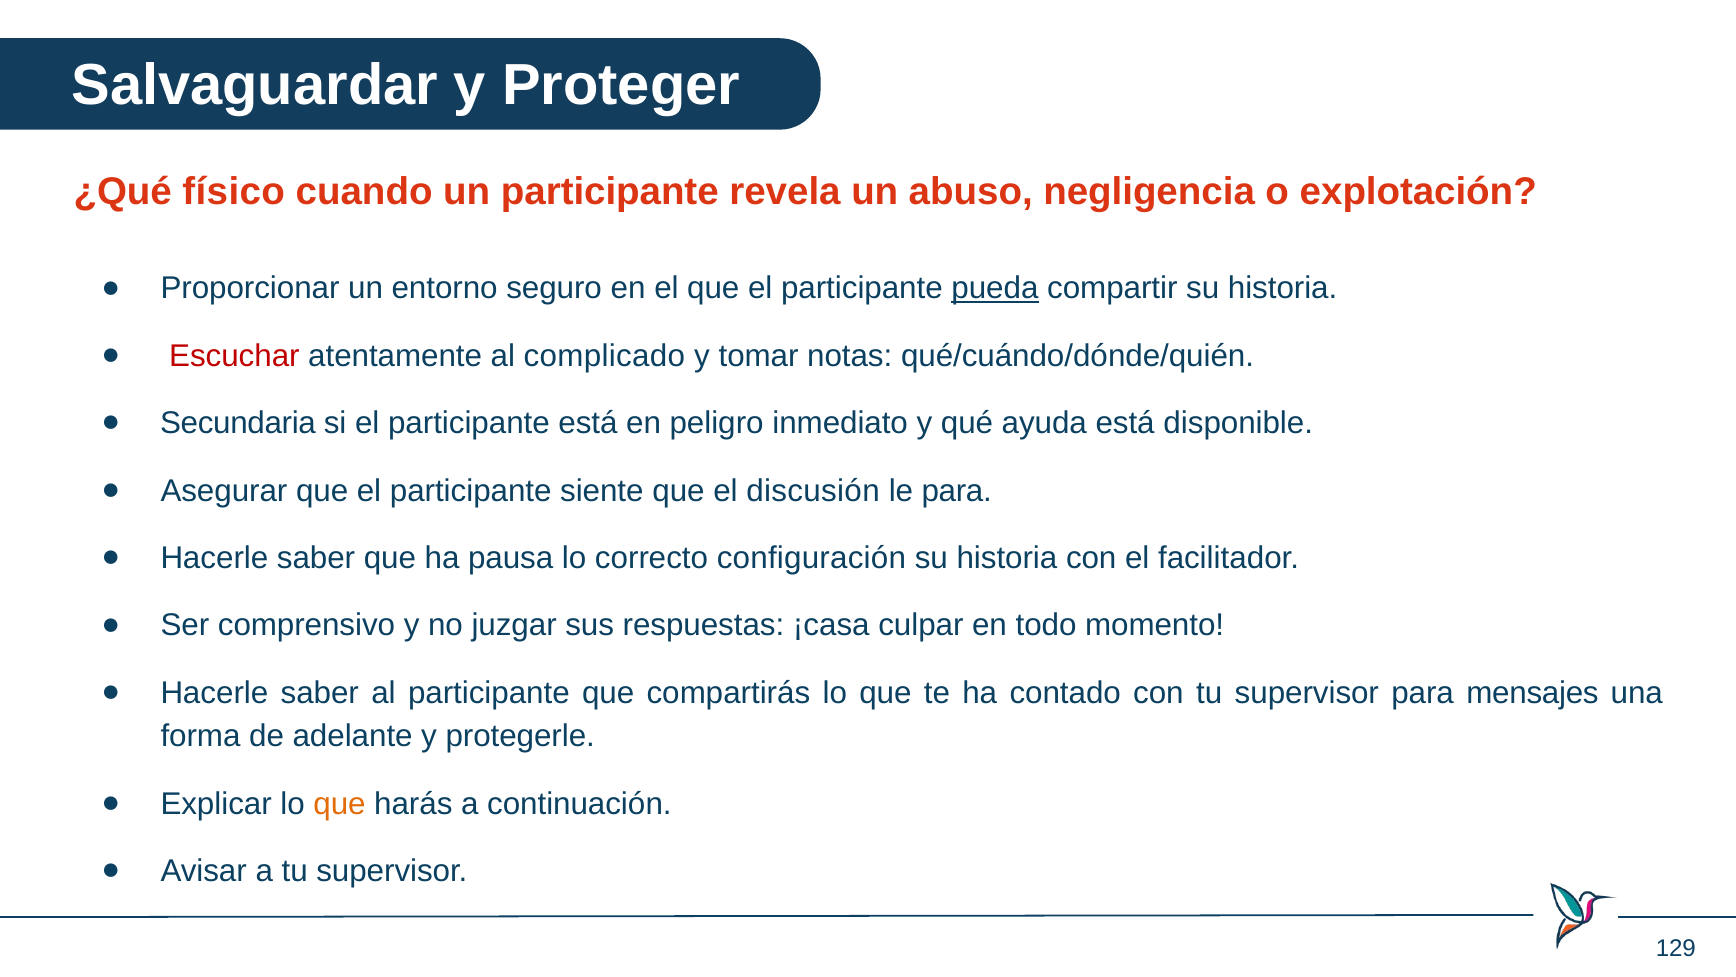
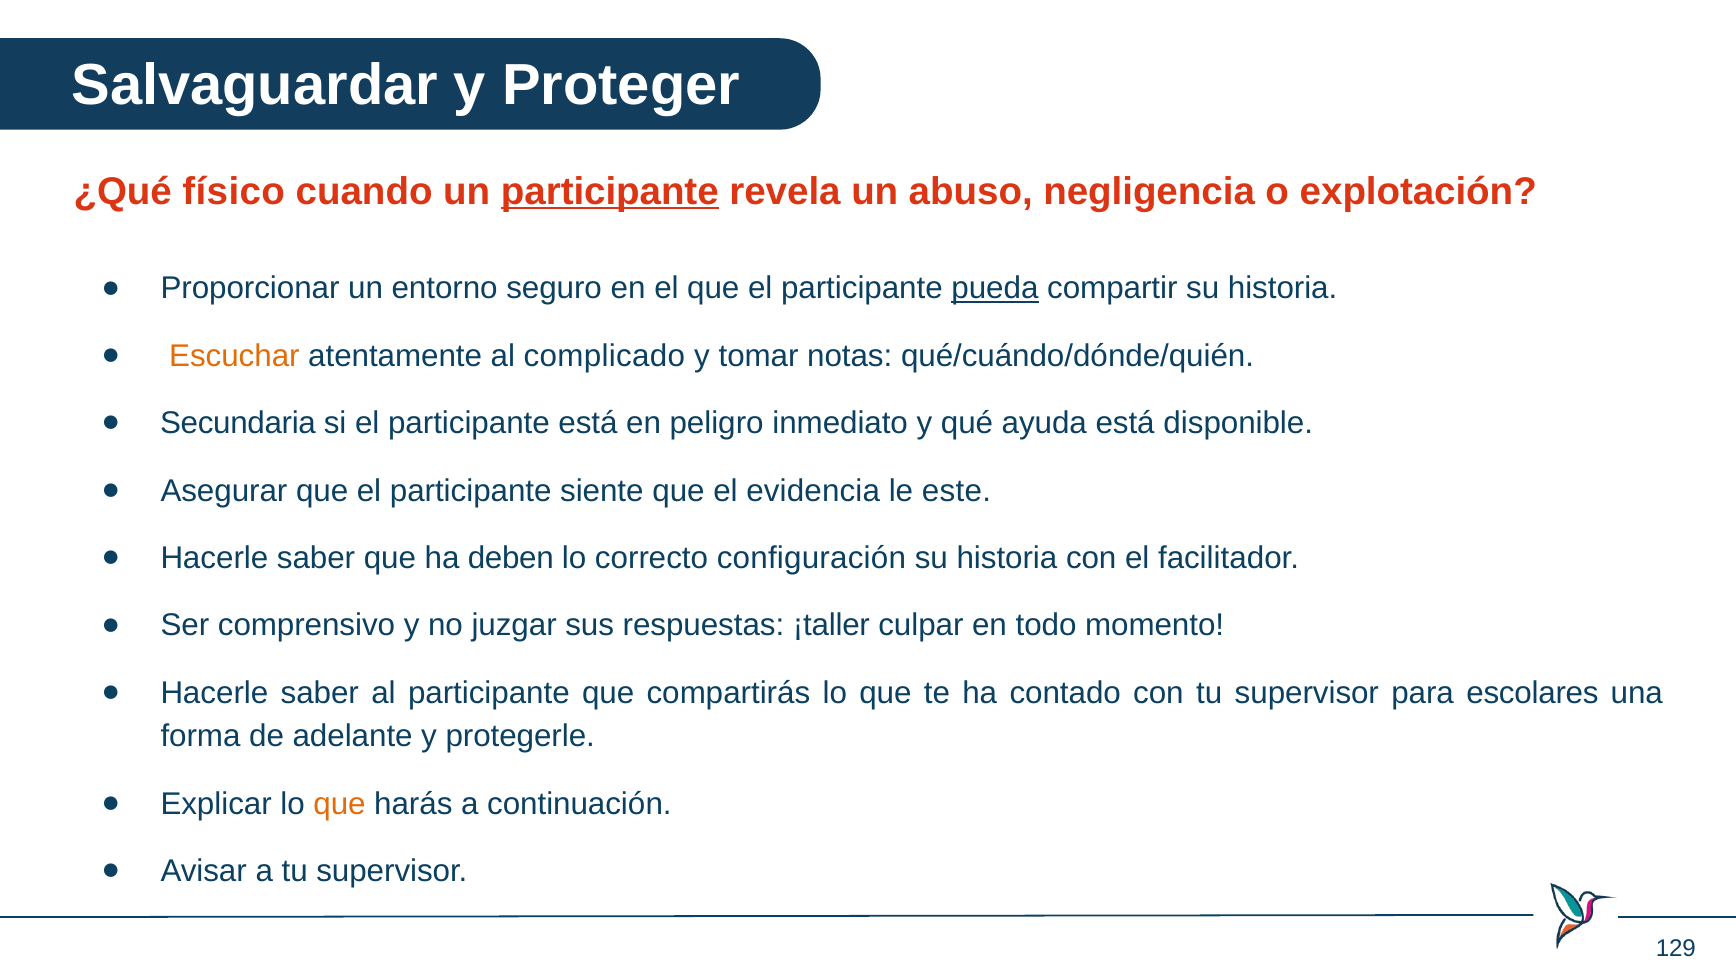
participante underline: none -> present (610, 191)
Escuchar colour: red -> orange (234, 356)
discusión: discusión -> evidencia (813, 490)
le para: para -> este (956, 490)
pausa: pausa -> deben (511, 558)
¡casa: ¡casa -> ¡taller (831, 625)
mensajes: mensajes -> escolares (1532, 693)
